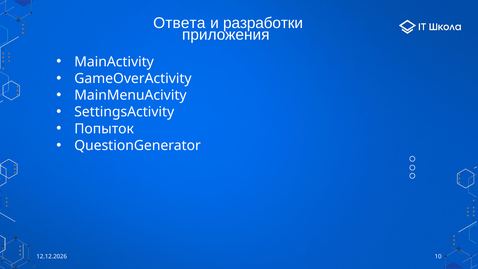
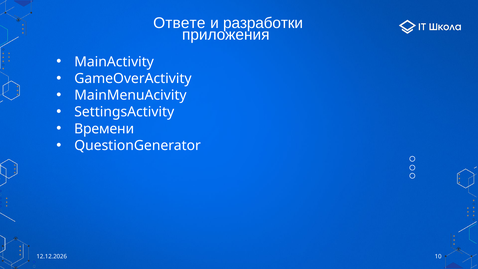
Ответа: Ответа -> Ответе (179, 23)
Попыток: Попыток -> Времени (104, 129)
